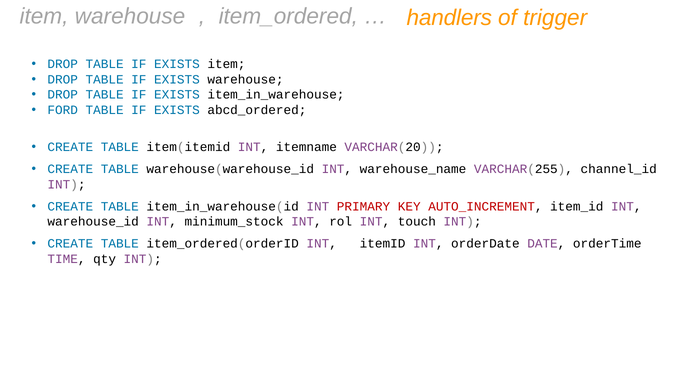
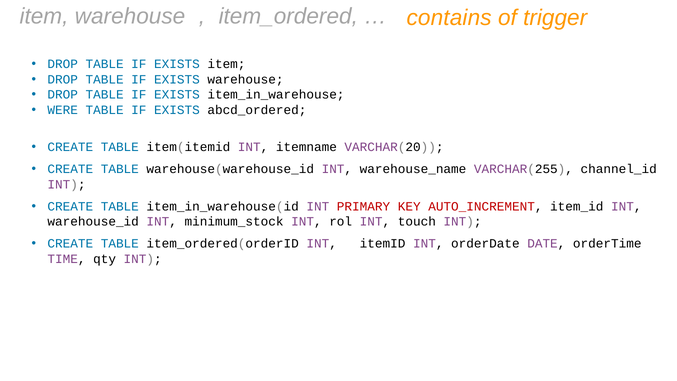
handlers: handlers -> contains (449, 18)
FORD: FORD -> WERE (63, 110)
